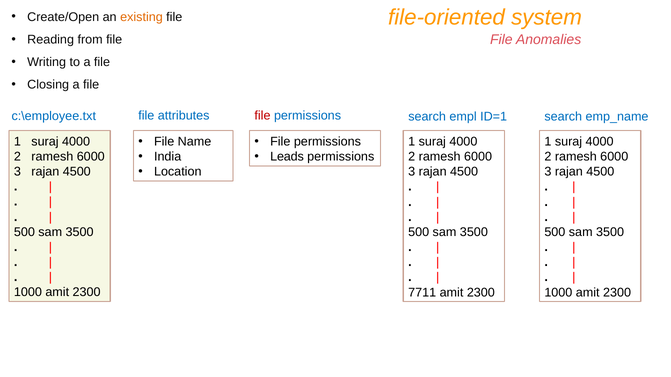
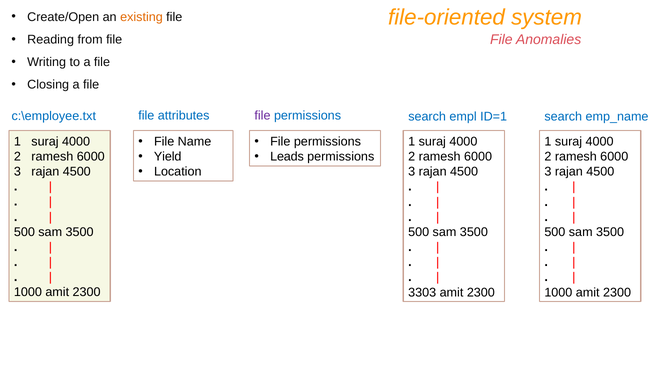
file colour: red -> purple (262, 116)
India: India -> Yield (168, 157)
7711: 7711 -> 3303 (422, 293)
